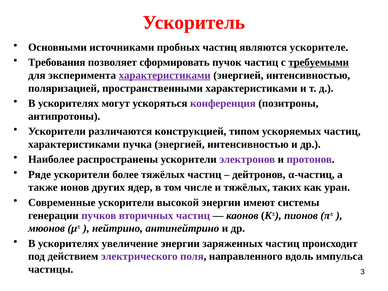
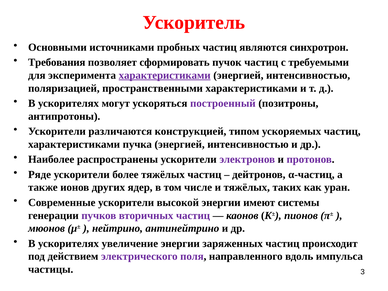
ускорителе: ускорителе -> синхротрон (319, 47)
требуемыми underline: present -> none (319, 62)
конференция: конференция -> построенный (223, 103)
